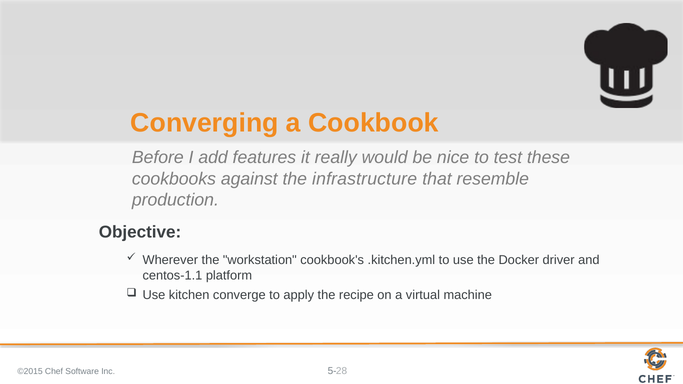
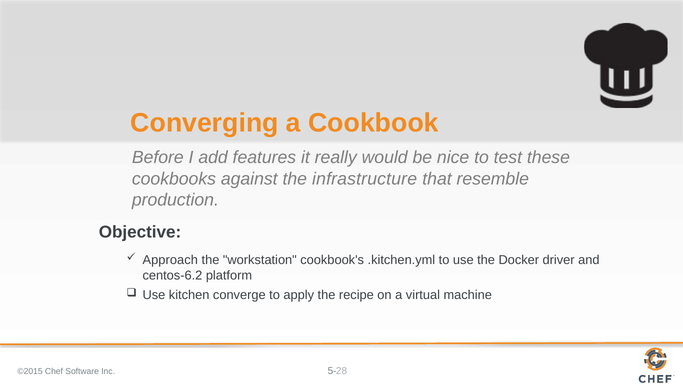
Wherever: Wherever -> Approach (170, 260)
centos-1.1: centos-1.1 -> centos-6.2 (172, 276)
